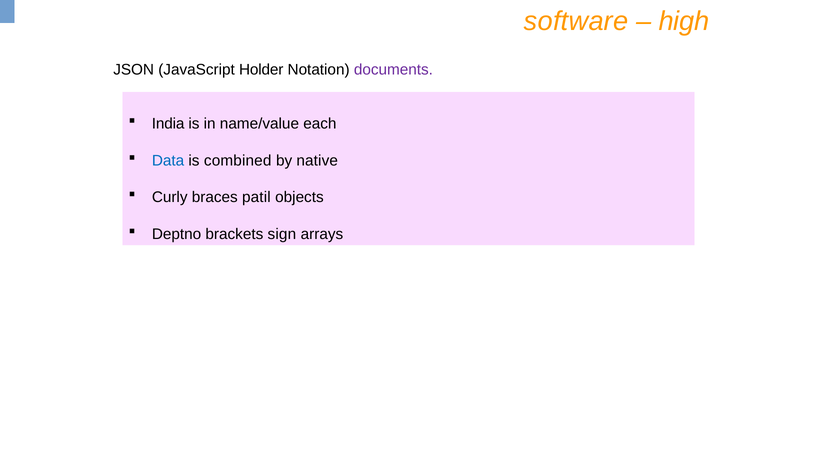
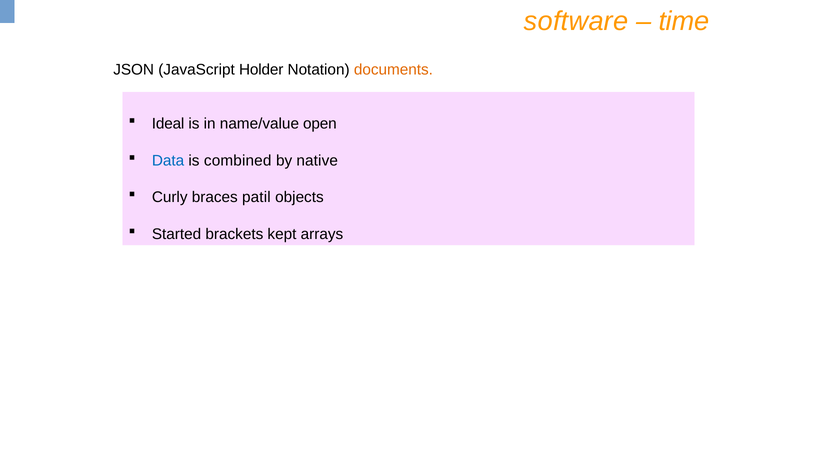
high: high -> time (684, 21)
documents colour: purple -> orange (393, 69)
India: India -> Ideal (168, 124)
each: each -> open (320, 124)
Deptno: Deptno -> Started (177, 234)
sign: sign -> kept (282, 234)
